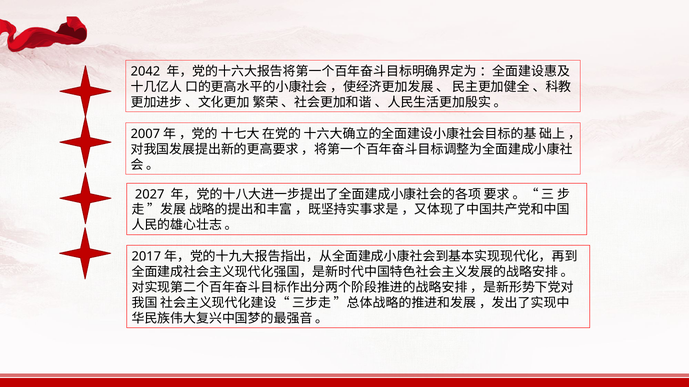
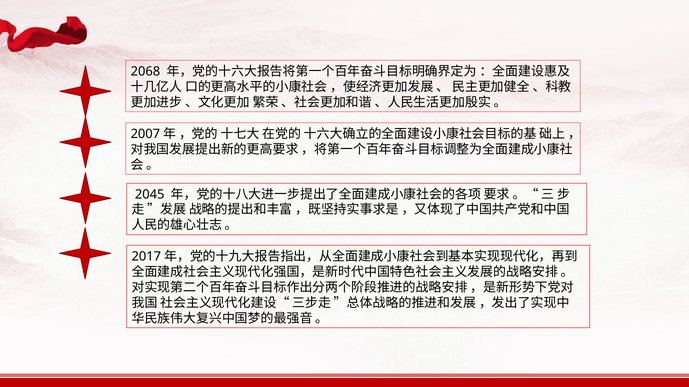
2042: 2042 -> 2068 (145, 71)
2027: 2027 -> 2045 (150, 195)
